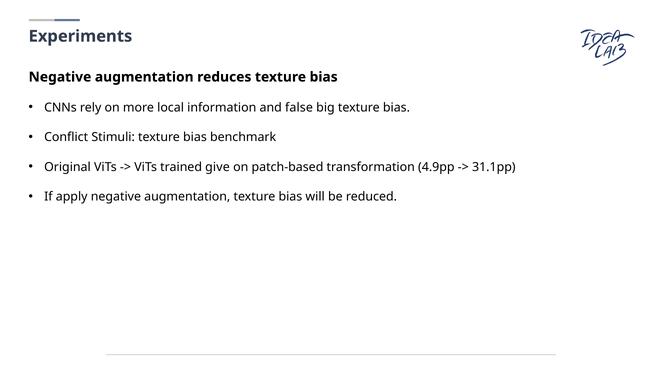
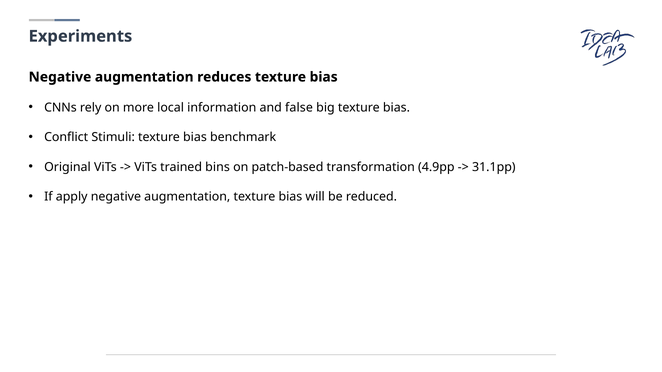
give: give -> bins (218, 167)
